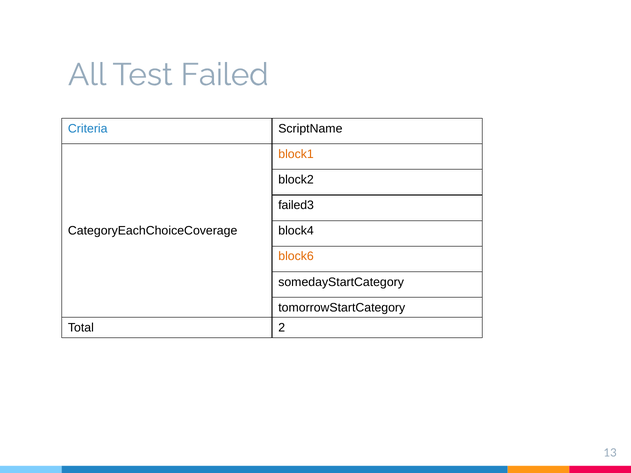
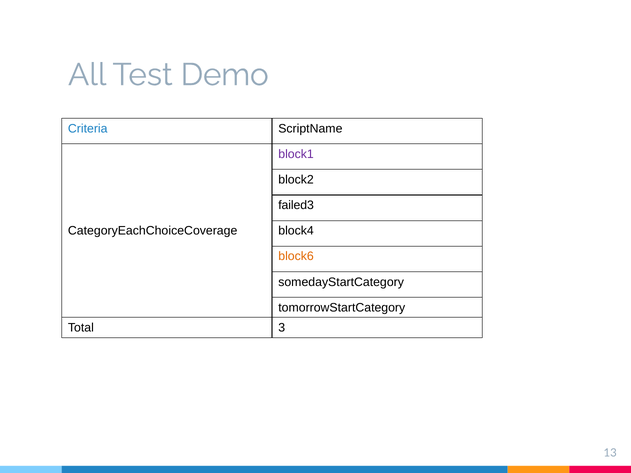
Failed: Failed -> Demo (225, 75)
block1 colour: orange -> purple (296, 154)
2: 2 -> 3 (282, 328)
